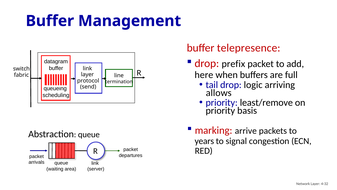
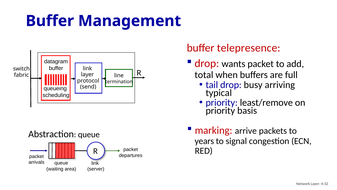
prefix: prefix -> wants (233, 64)
here: here -> total (204, 75)
logic: logic -> busy (253, 85)
allows: allows -> typical (219, 93)
